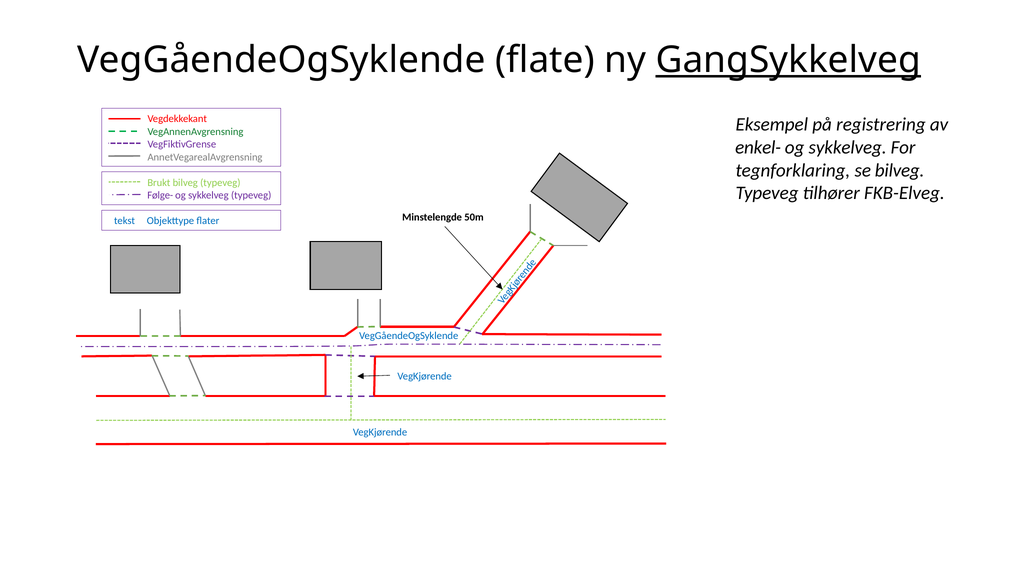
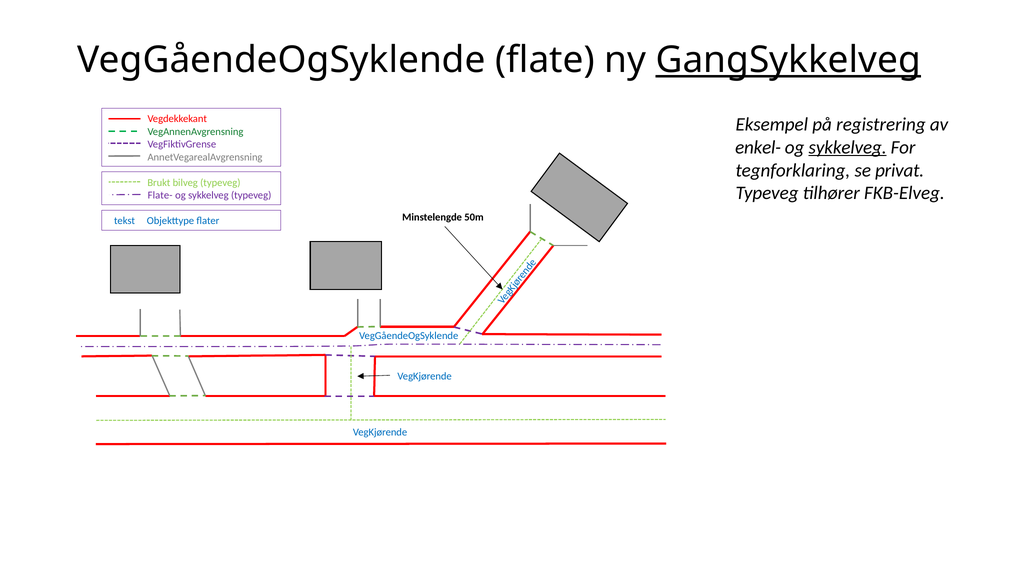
sykkelveg underline: none -> present (848, 148)
se bilveg: bilveg -> privat (900, 170)
Følge-: Følge- -> Flate- (160, 195)
